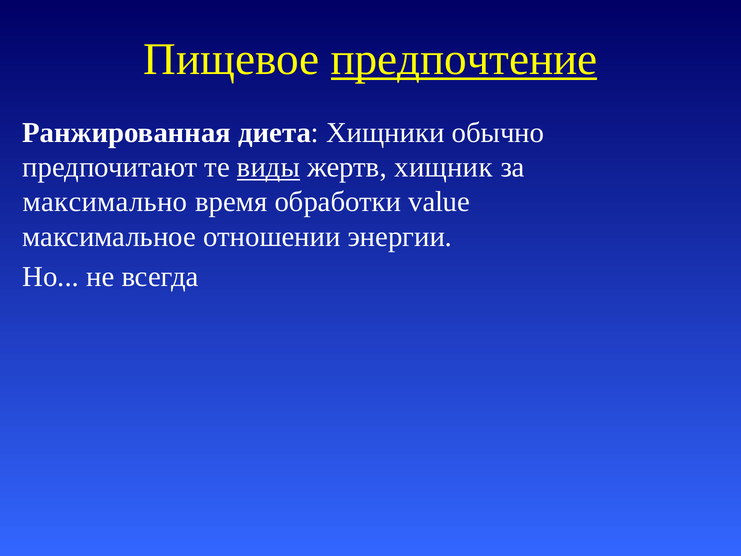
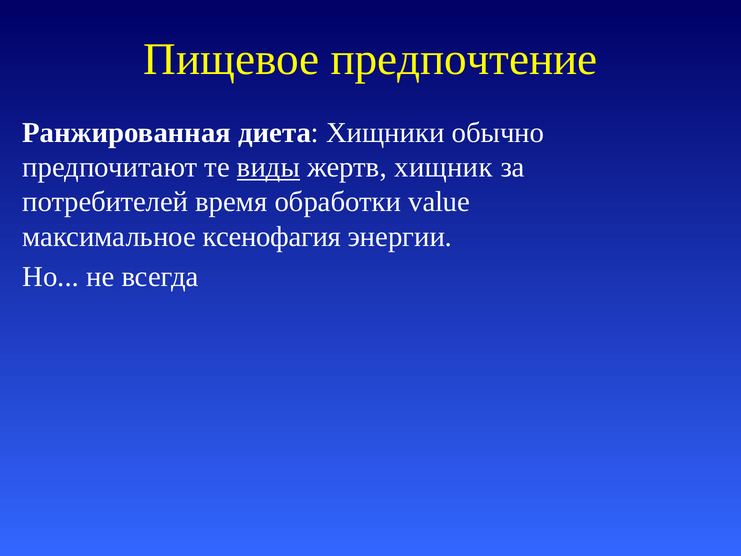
предпочтение underline: present -> none (464, 59)
максимально: максимально -> потребителей (105, 202)
отношении: отношении -> ксенофагия (272, 236)
